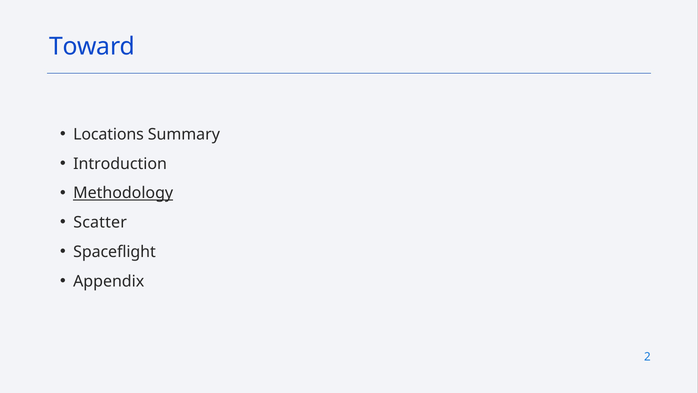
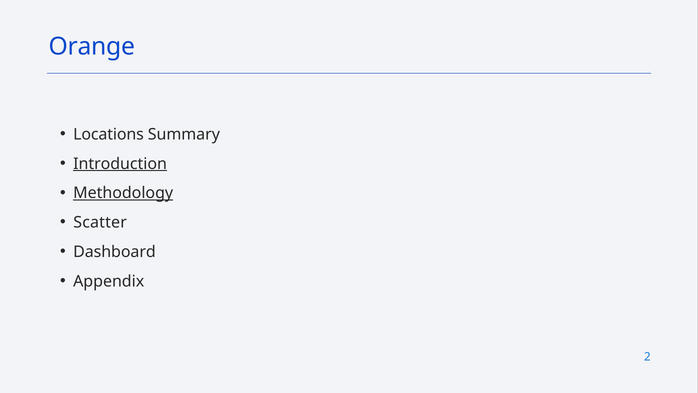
Toward: Toward -> Orange (92, 47)
Introduction underline: none -> present (120, 164)
Spaceflight: Spaceflight -> Dashboard (114, 252)
